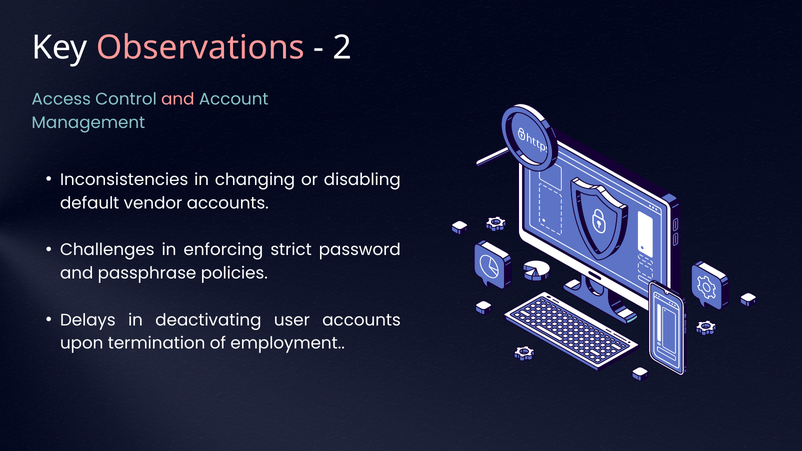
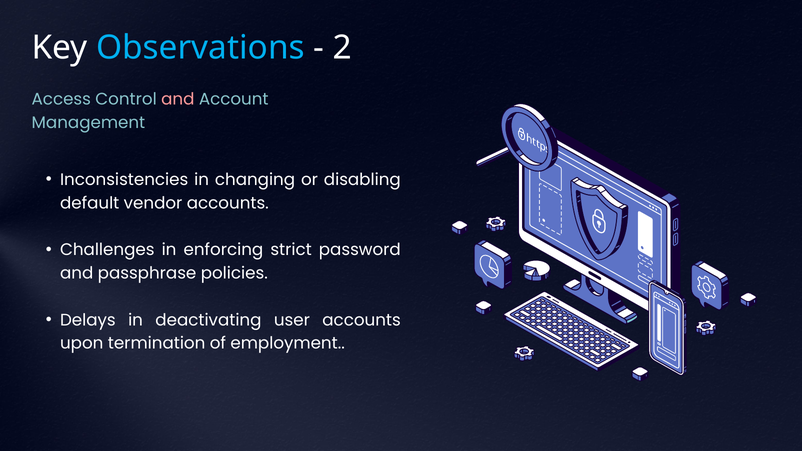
Observations colour: pink -> light blue (200, 48)
